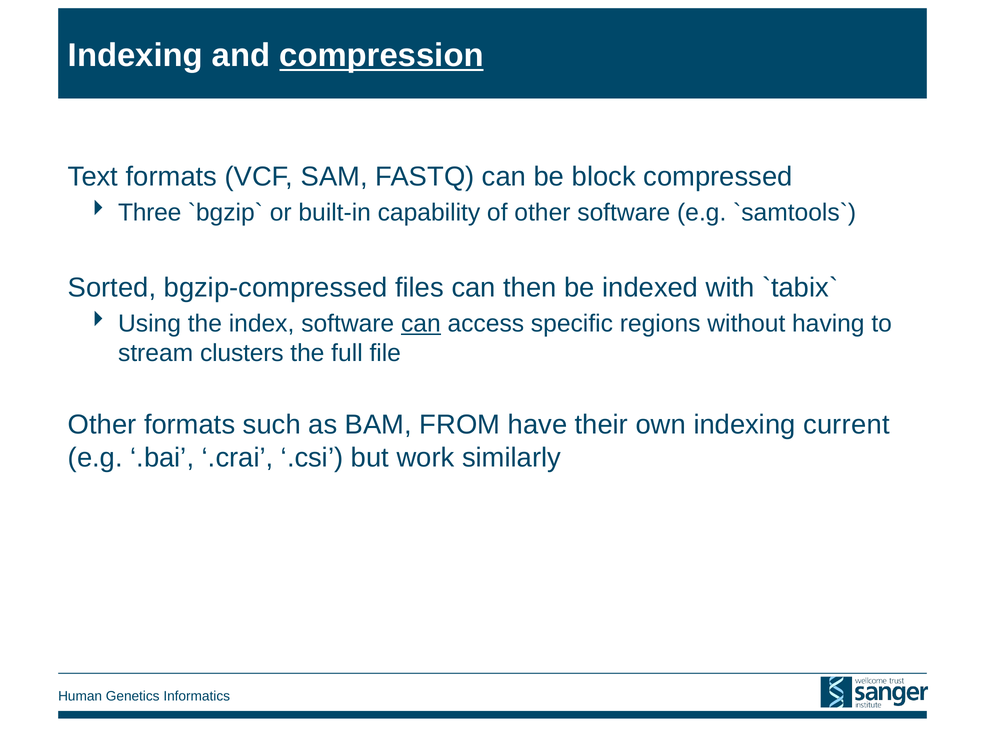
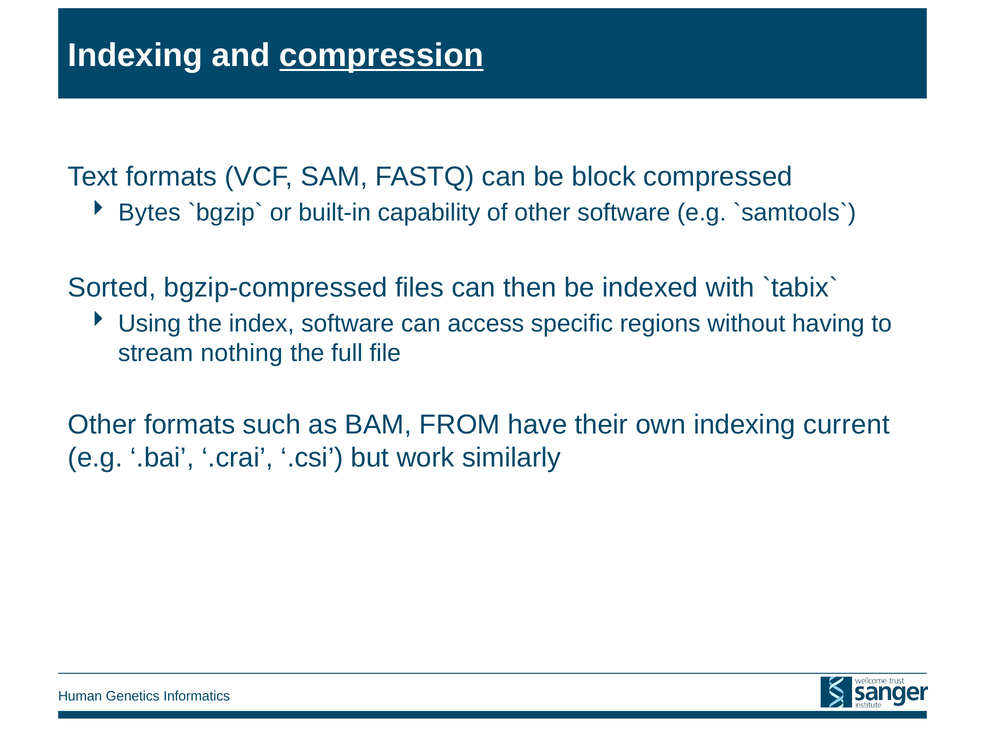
Three: Three -> Bytes (149, 212)
can underline: present -> none (421, 324)
clusters: clusters -> nothing (242, 353)
